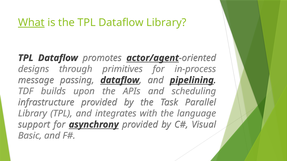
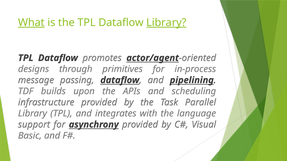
Library underline: none -> present (166, 23)
